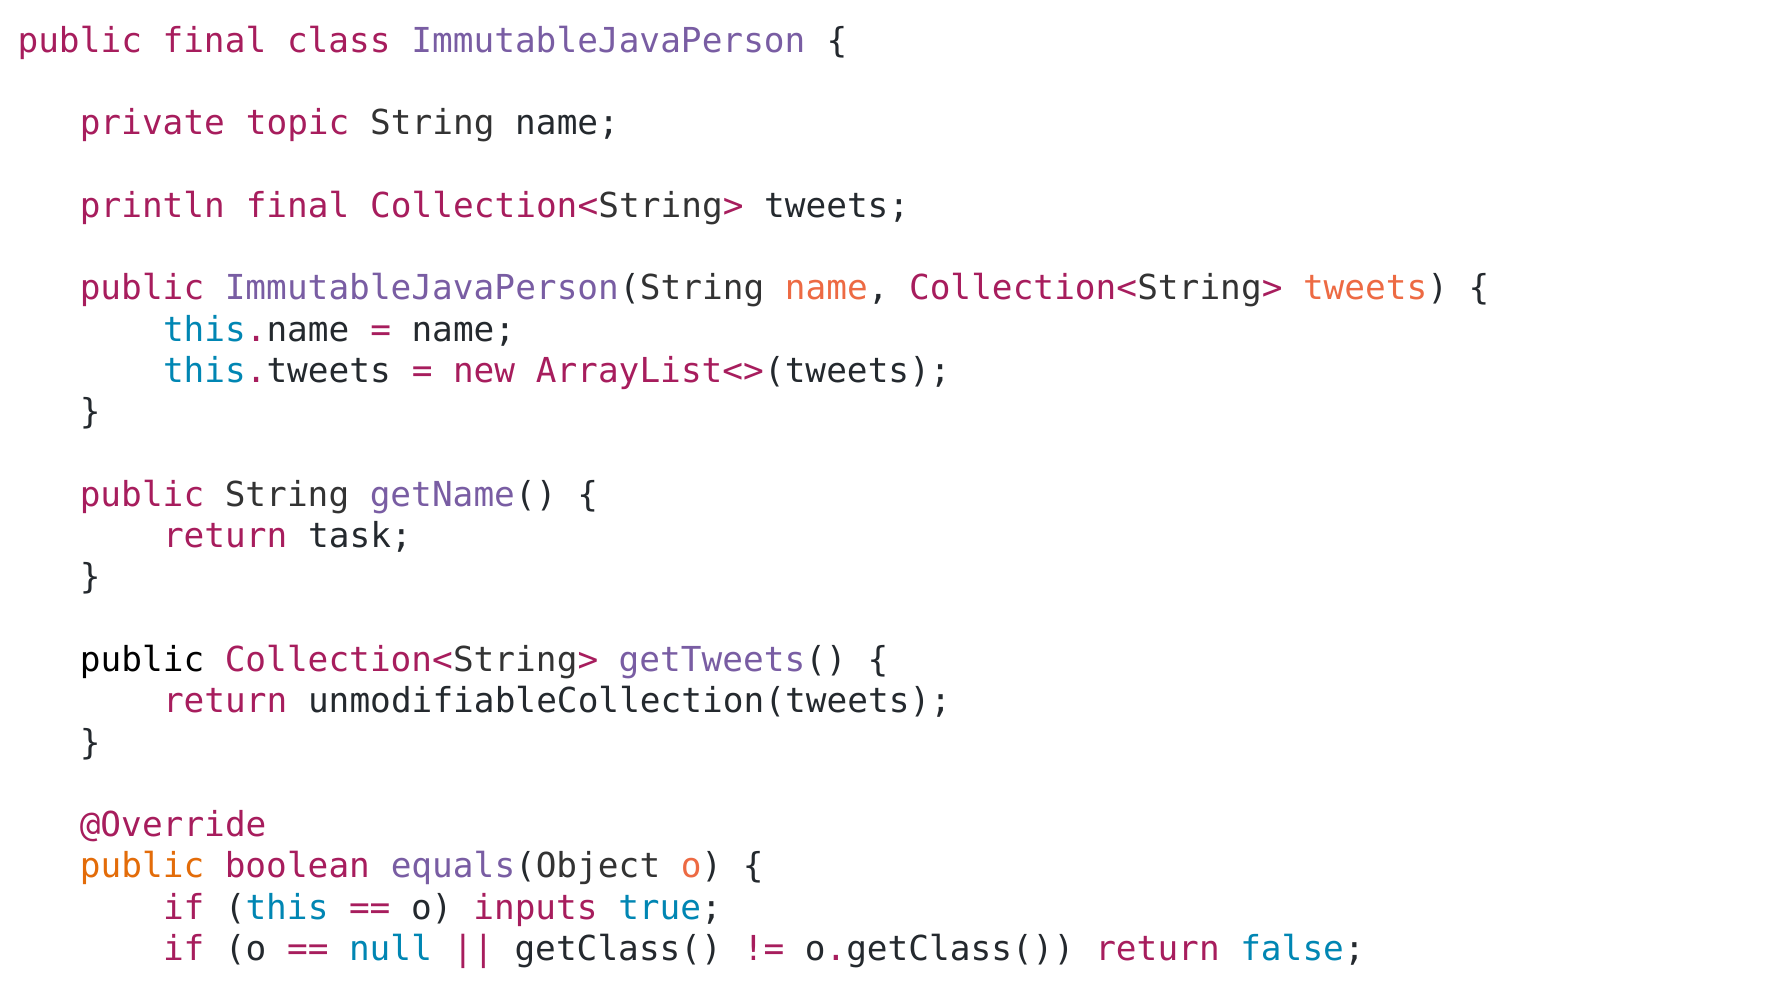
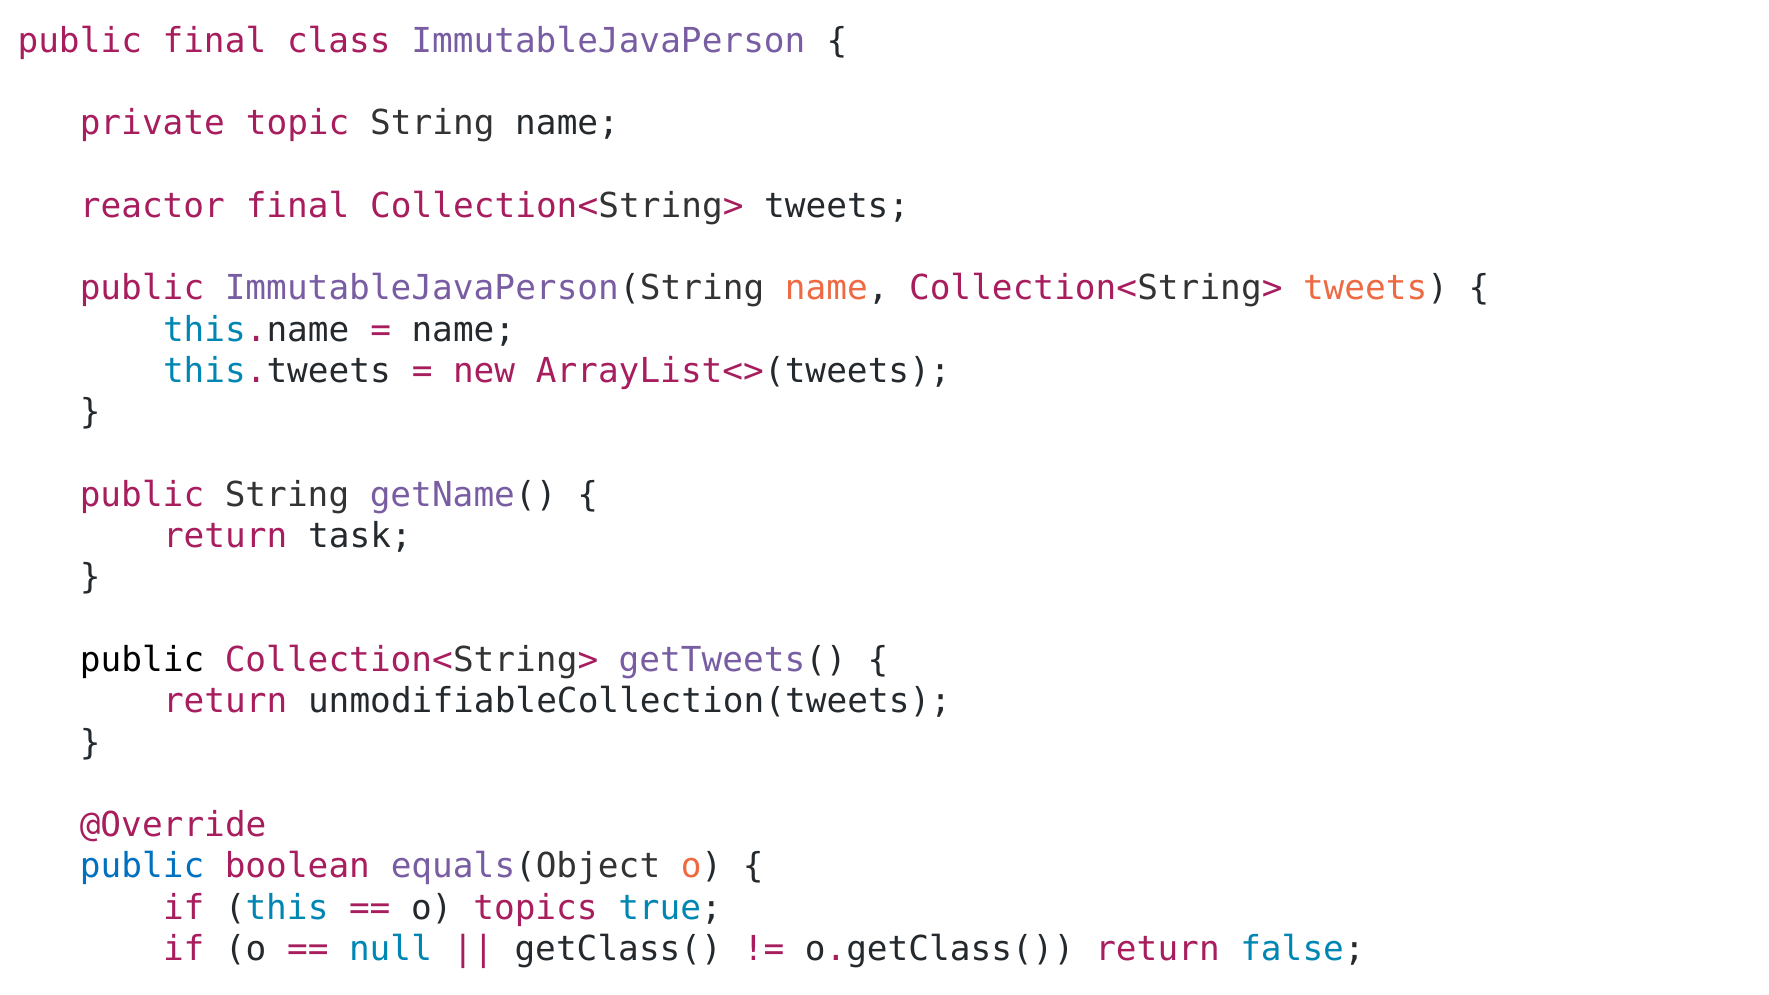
println: println -> reactor (152, 206)
public colour: orange -> blue (142, 867)
inputs: inputs -> topics (535, 908)
